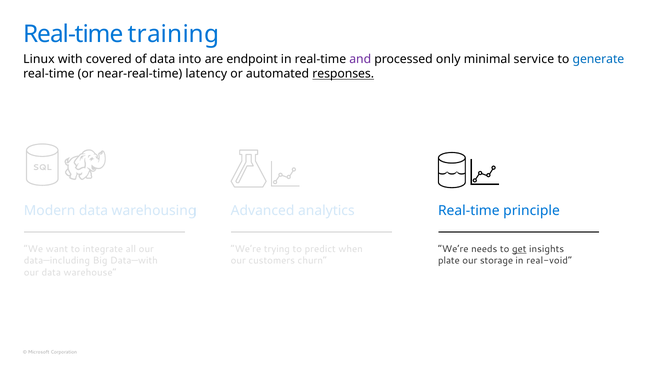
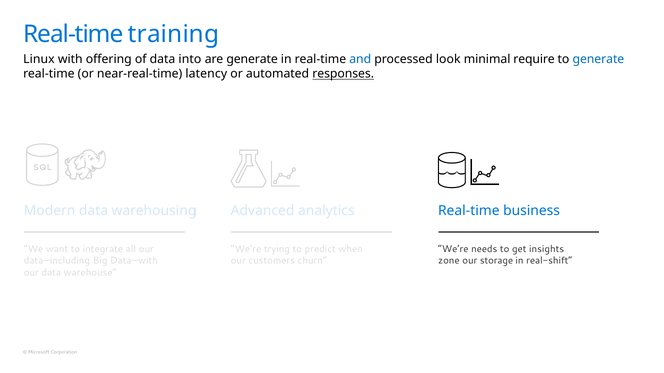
covered: covered -> offering (109, 59)
are endpoint: endpoint -> generate (252, 59)
and colour: purple -> blue (360, 59)
only: only -> look (448, 59)
service: service -> require (534, 59)
principle: principle -> business (532, 211)
get underline: present -> none (519, 249)
plate: plate -> zone (449, 261)
real-void: real-void -> real-shift (549, 261)
